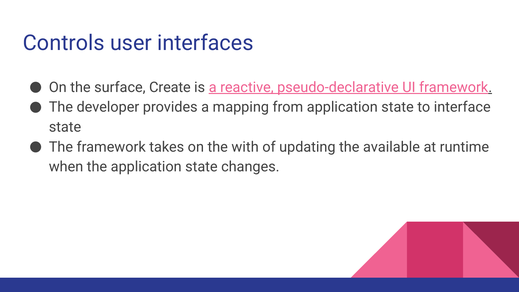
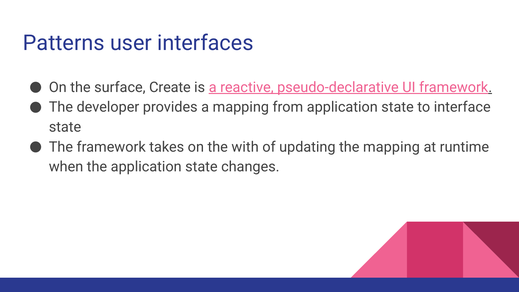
Controls: Controls -> Patterns (64, 43)
the available: available -> mapping (391, 147)
